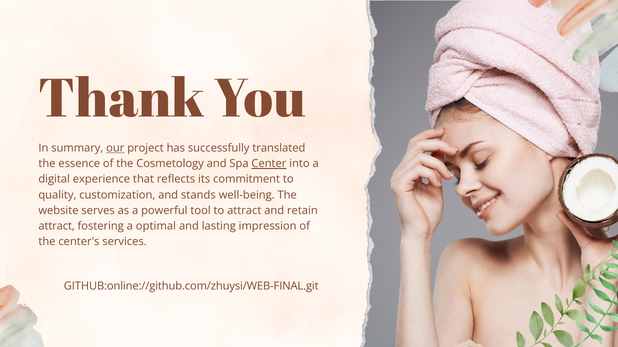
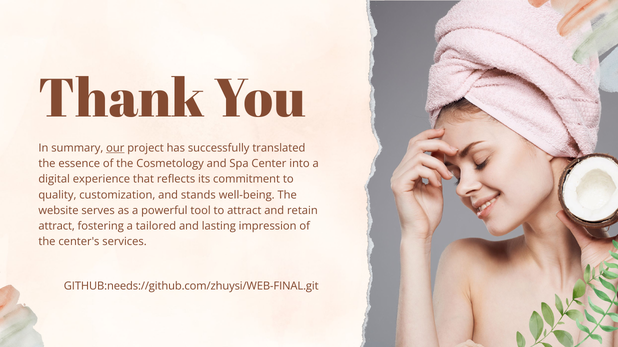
Center underline: present -> none (269, 164)
optimal: optimal -> tailored (156, 226)
GITHUB:online://github.com/zhuysi/WEB-FINAL.git: GITHUB:online://github.com/zhuysi/WEB-FINAL.git -> GITHUB:needs://github.com/zhuysi/WEB-FINAL.git (191, 287)
